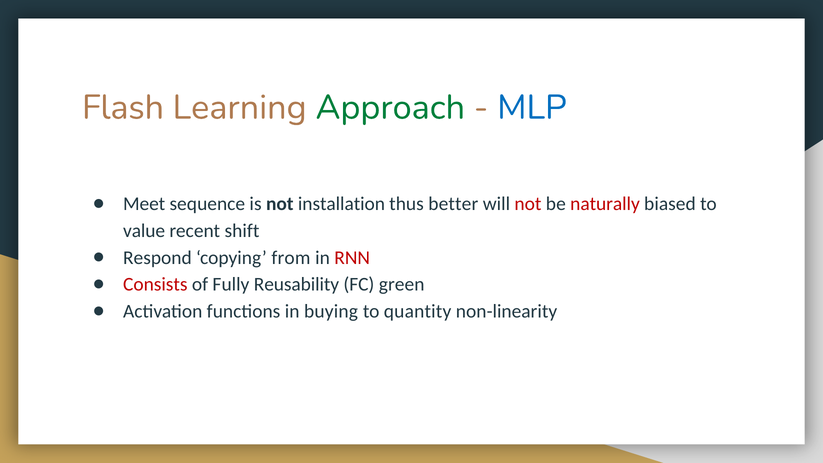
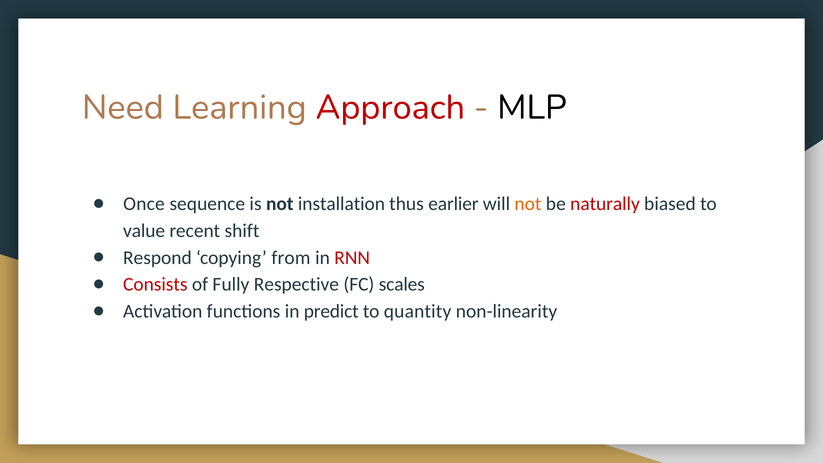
Flash: Flash -> Need (123, 107)
Approach colour: green -> red (390, 107)
MLP colour: blue -> black (532, 107)
Meet: Meet -> Once (144, 204)
better: better -> earlier (453, 204)
not colour: red -> orange (528, 204)
Reusability: Reusability -> Respective (296, 285)
green: green -> scales (402, 285)
buying: buying -> predict (331, 311)
